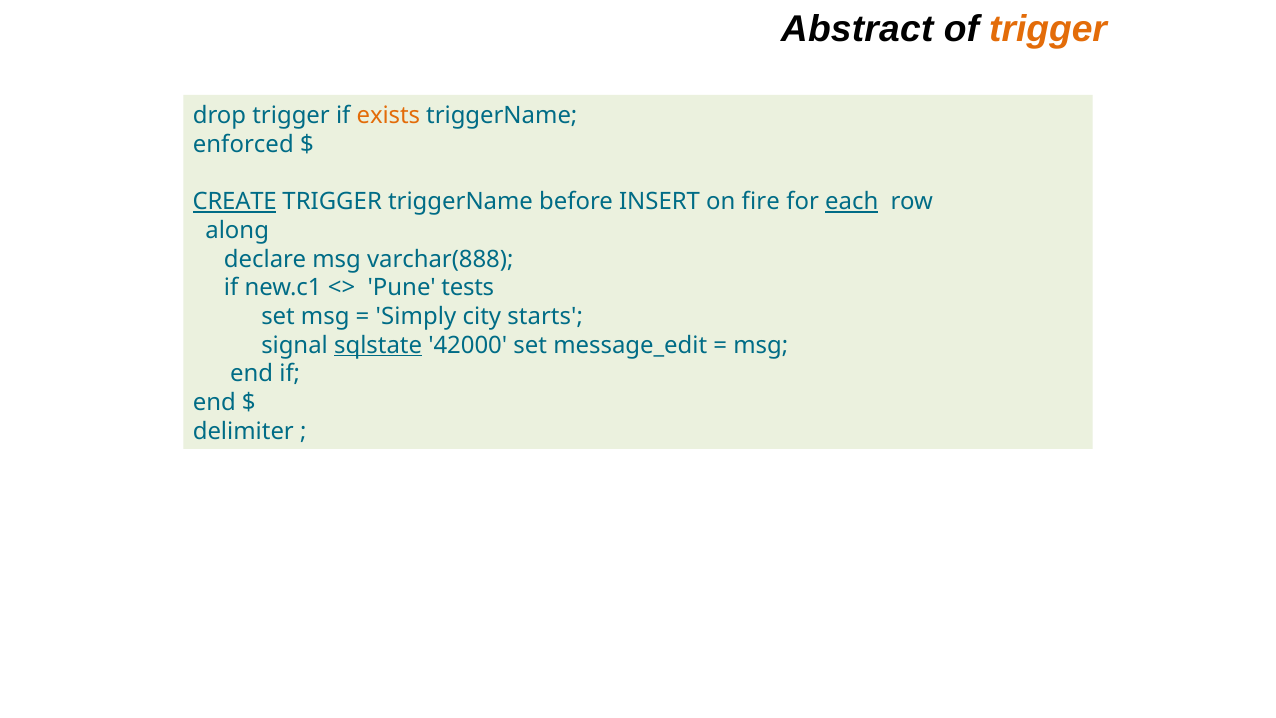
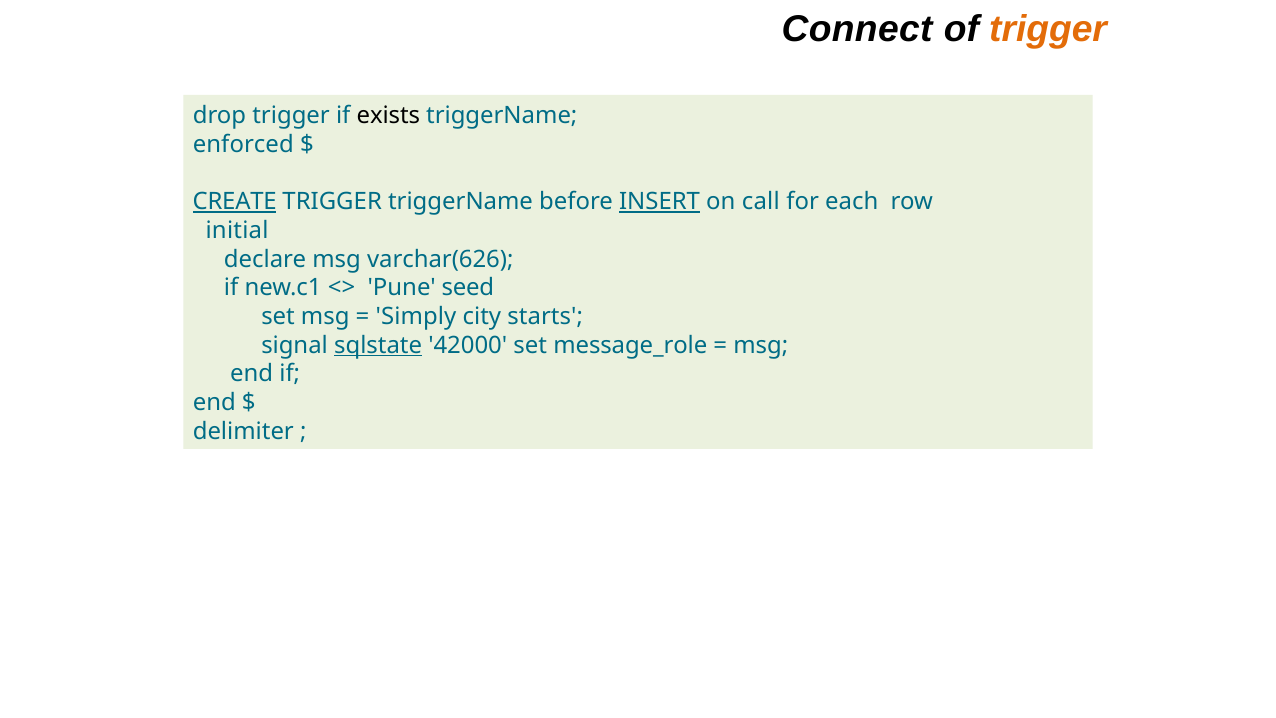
Abstract: Abstract -> Connect (857, 30)
exists colour: orange -> black (388, 116)
INSERT underline: none -> present (660, 202)
fire: fire -> call (761, 202)
each underline: present -> none (852, 202)
along: along -> initial (237, 230)
varchar(888: varchar(888 -> varchar(626 (440, 259)
tests: tests -> seed (468, 288)
message_edit: message_edit -> message_role (630, 345)
